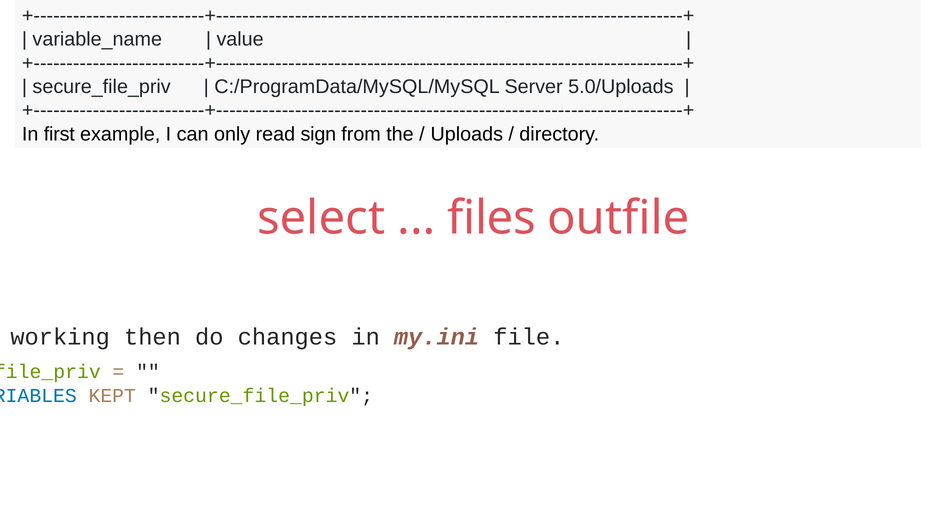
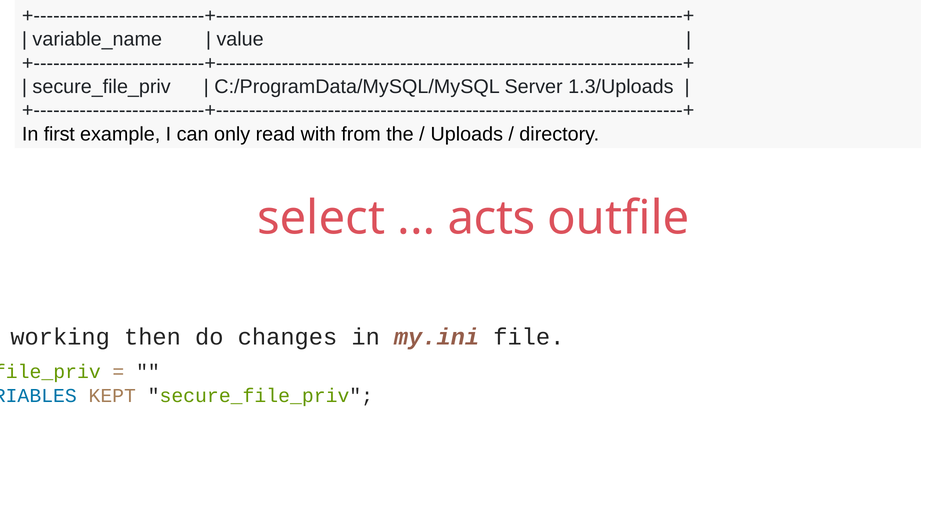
5.0/Uploads: 5.0/Uploads -> 1.3/Uploads (621, 87)
sign: sign -> with (318, 134)
files: files -> acts (492, 219)
